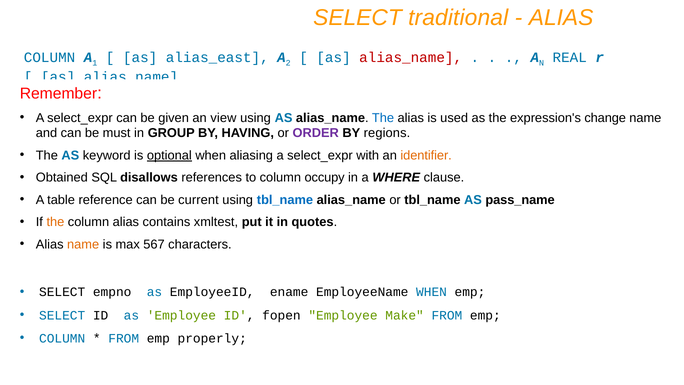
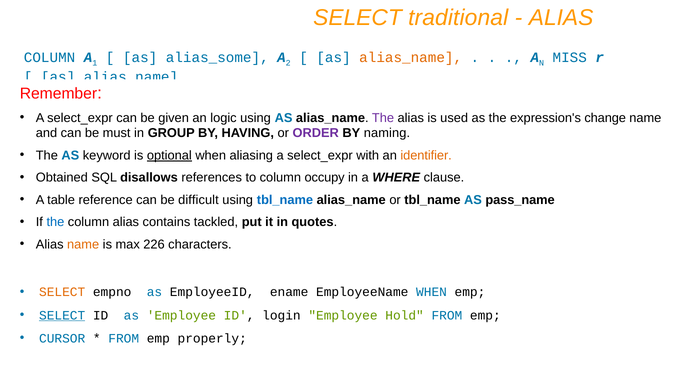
alias_east: alias_east -> alias_some (217, 57)
alias_name colour: red -> orange (411, 57)
REAL: REAL -> MISS (570, 57)
view: view -> logic (223, 118)
The colour: blue -> purple (383, 118)
regions: regions -> naming (387, 133)
current: current -> difficult (198, 200)
the colour: orange -> blue (55, 222)
xmltest: xmltest -> tackled (216, 222)
567: 567 -> 226 (154, 244)
SELECT colour: black -> orange (62, 292)
SELECT underline: none -> present (62, 315)
fopen: fopen -> login (281, 315)
Make: Make -> Hold (405, 315)
COLUMN: COLUMN -> CURSOR (62, 338)
